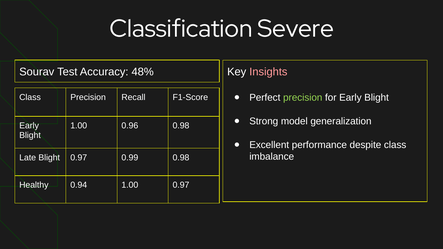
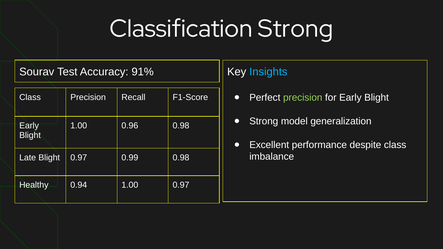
Classification Severe: Severe -> Strong (296, 29)
48%: 48% -> 91% (143, 72)
Insights colour: pink -> light blue (268, 72)
